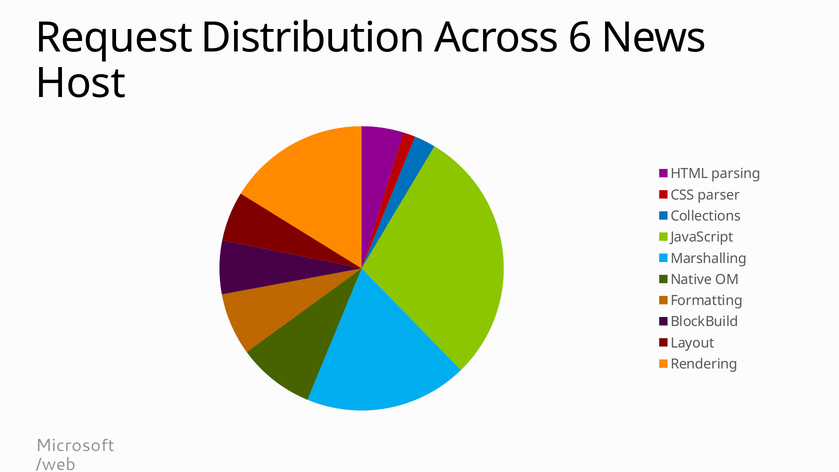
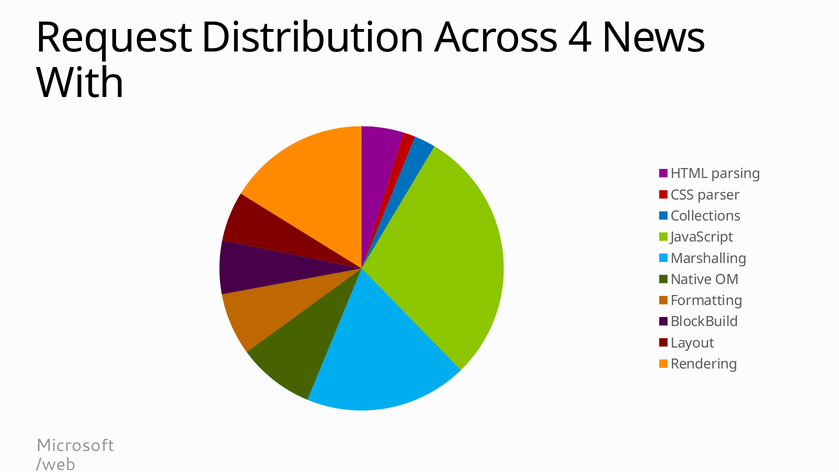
6: 6 -> 4 (580, 38)
Host: Host -> With (81, 83)
